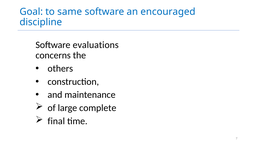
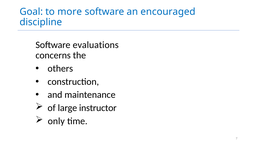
same: same -> more (70, 12)
complete: complete -> instructor (98, 108)
final: final -> only (56, 121)
